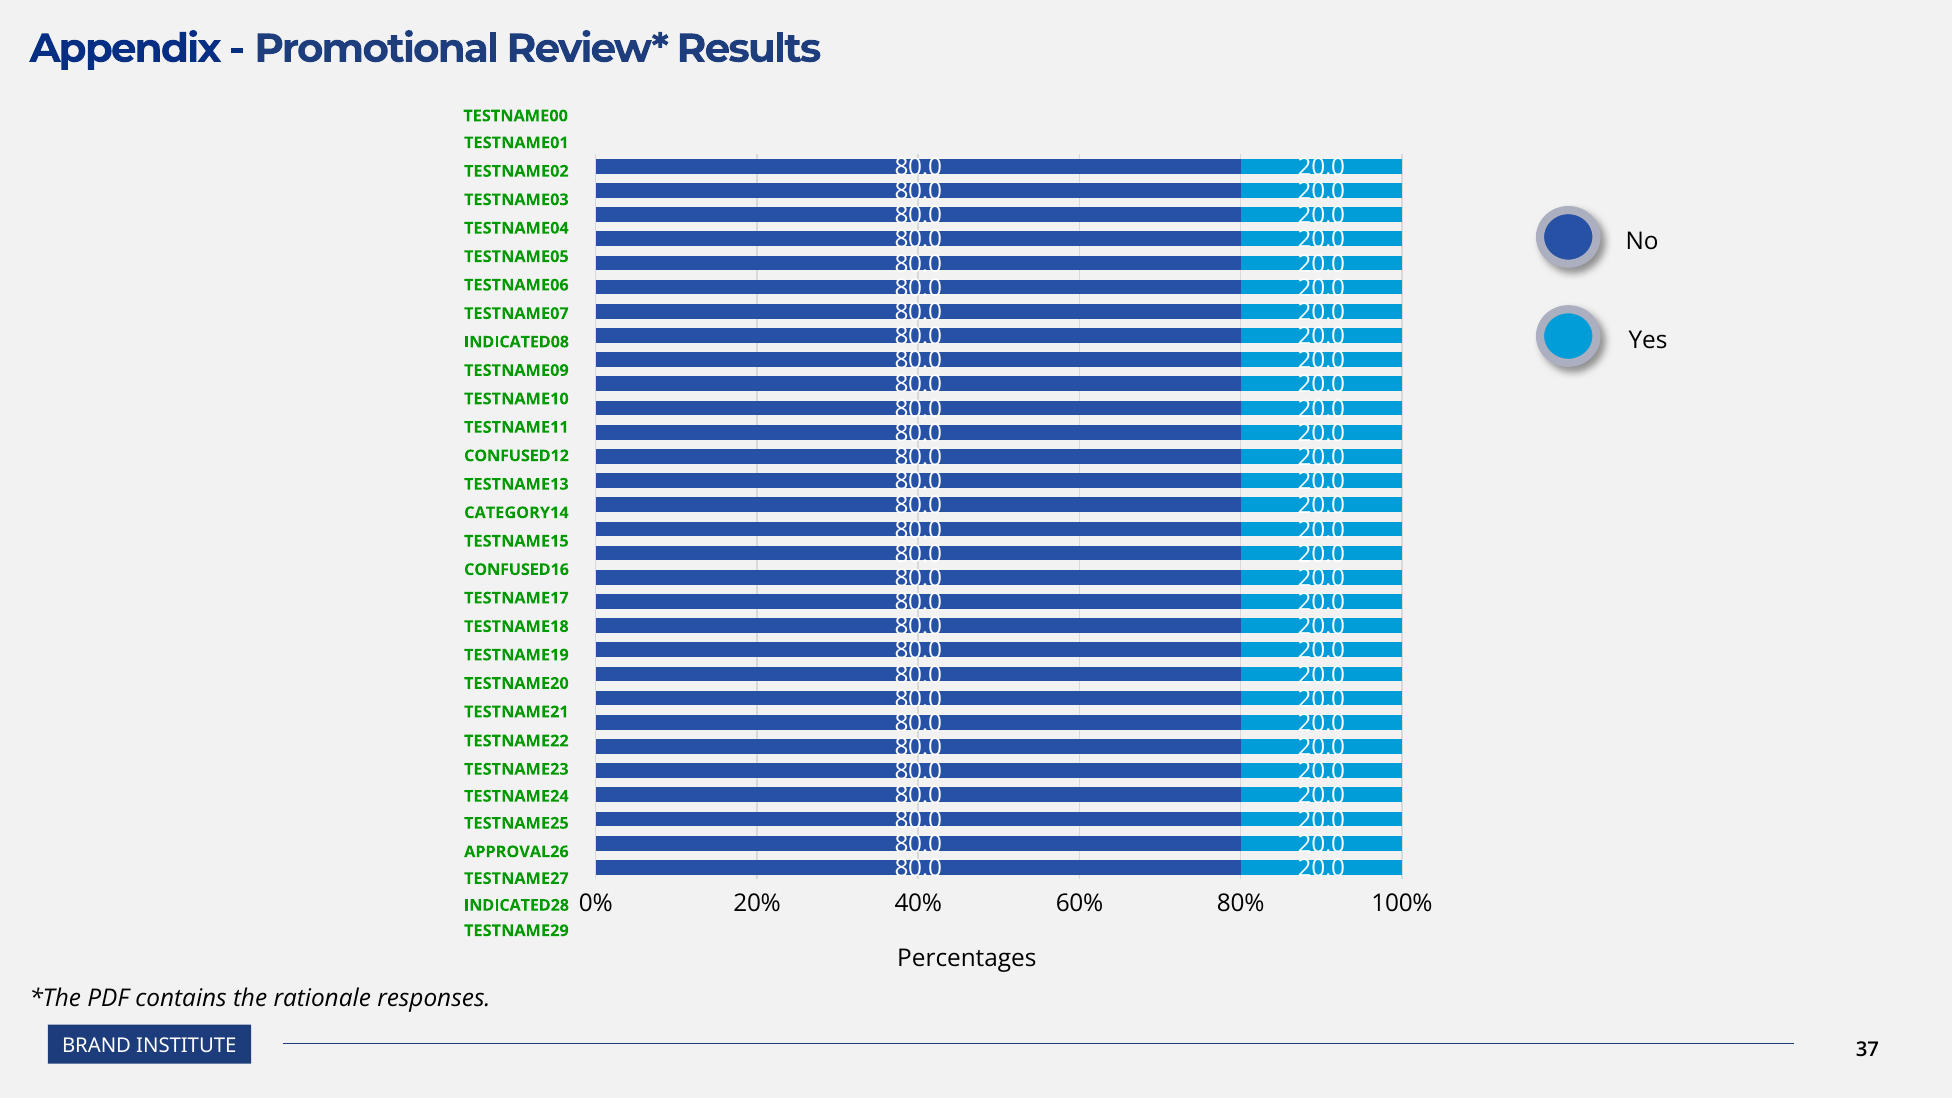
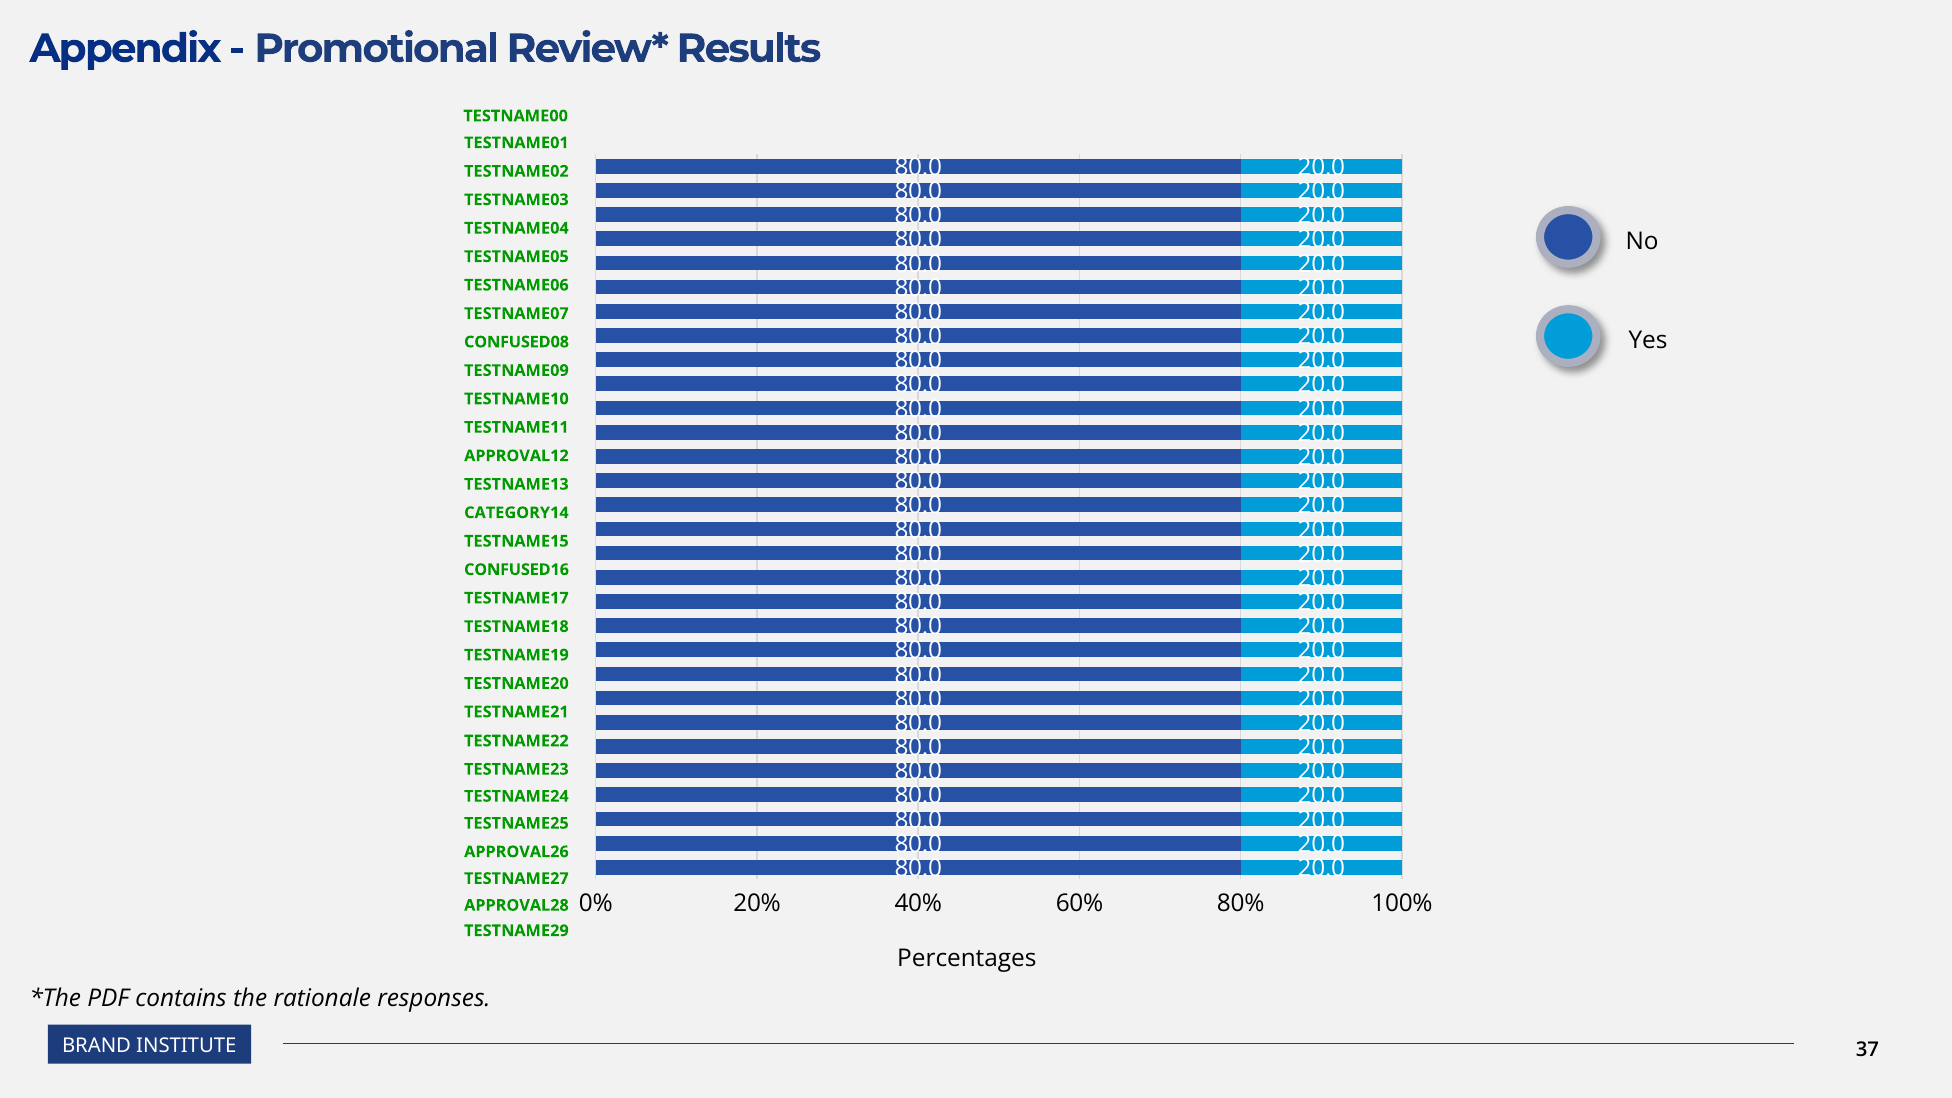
INDICATED08: INDICATED08 -> CONFUSED08 (517, 342)
CONFUSED12: CONFUSED12 -> APPROVAL12 (516, 456)
INDICATED28: INDICATED28 -> APPROVAL28 (516, 905)
